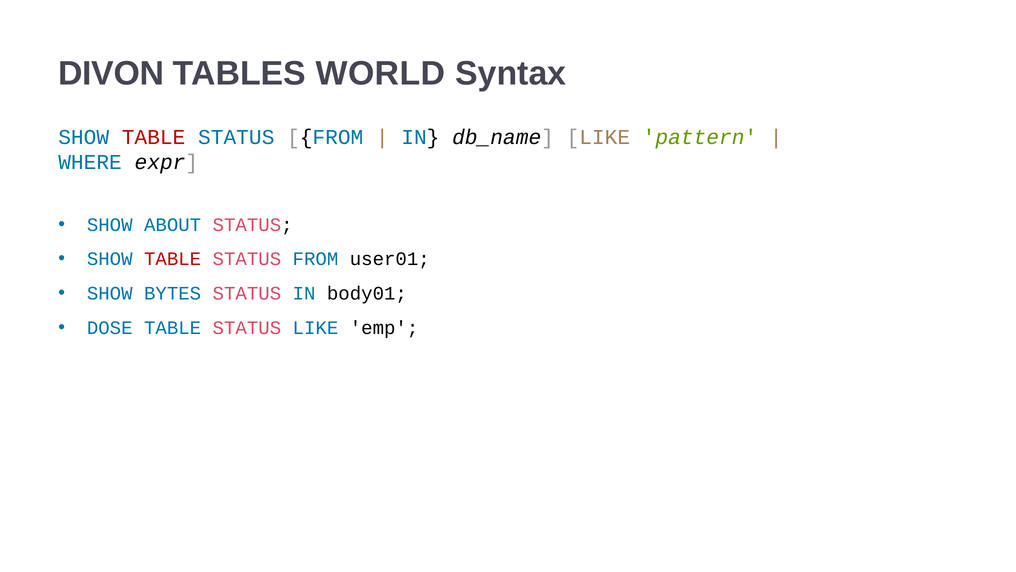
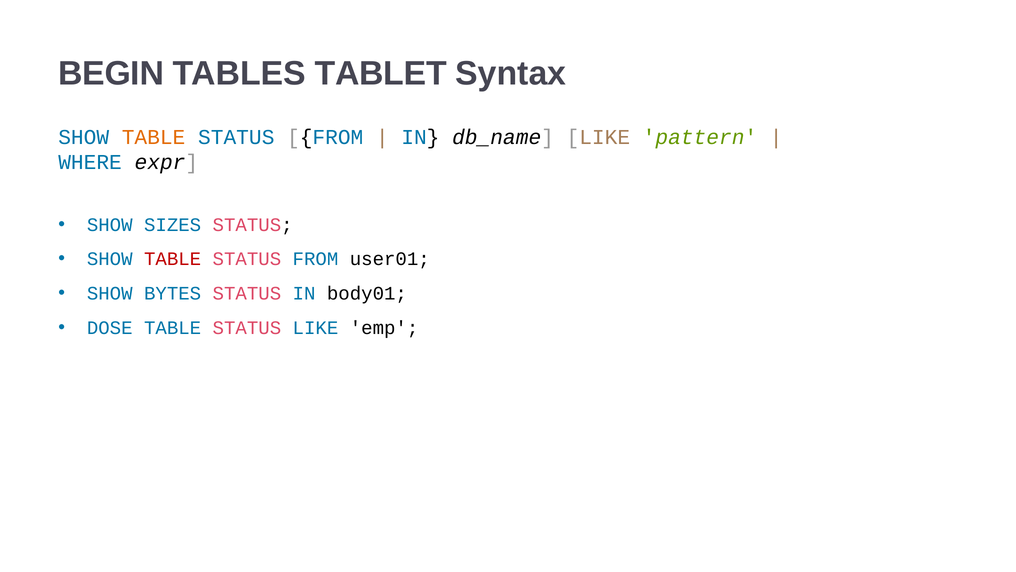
DIVON: DIVON -> BEGIN (111, 74)
WORLD: WORLD -> TABLET (381, 74)
TABLE colour: red -> orange (154, 137)
ABOUT: ABOUT -> SIZES (173, 225)
